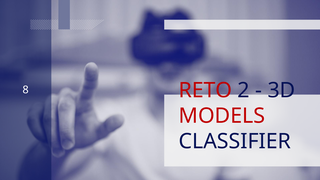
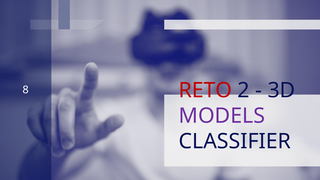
MODELS colour: red -> purple (222, 116)
